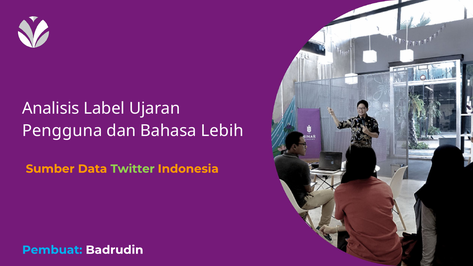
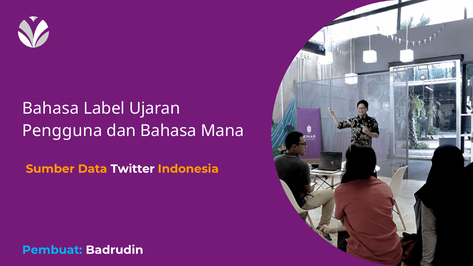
Analisis: Analisis -> Bahasa (51, 109)
Lebih: Lebih -> Mana (222, 131)
Twitter colour: light green -> white (133, 169)
